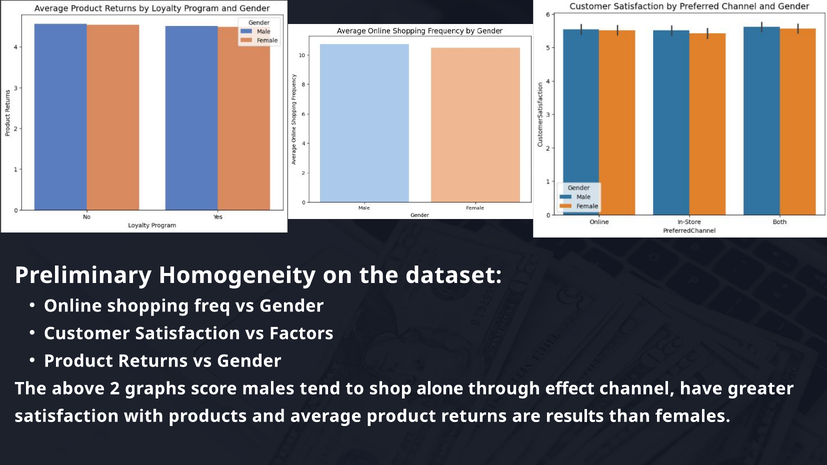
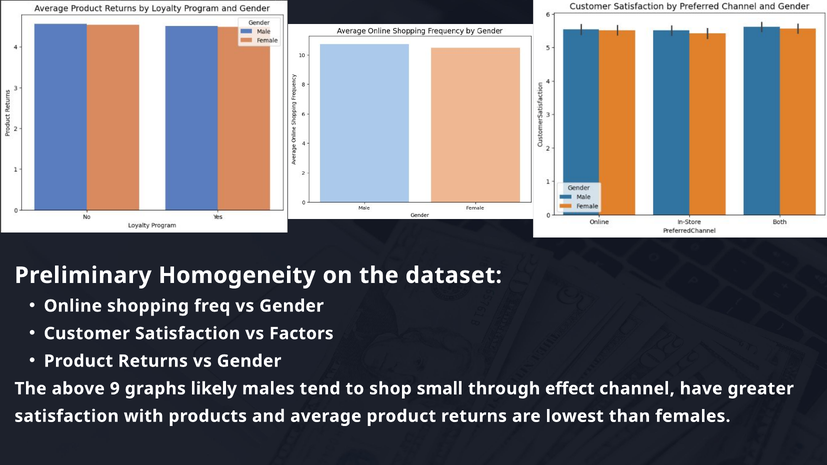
2: 2 -> 9 (115, 389)
score: score -> likely (214, 389)
alone: alone -> small (440, 389)
results: results -> lowest (575, 416)
